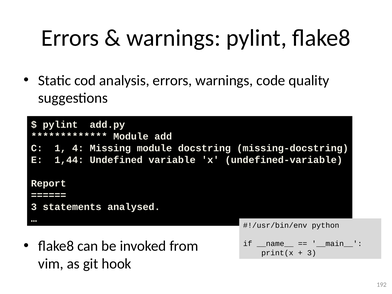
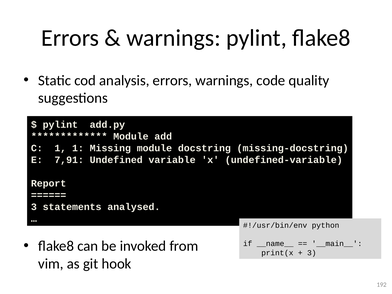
1 4: 4 -> 1 (78, 148)
1,44: 1,44 -> 7,91 (69, 160)
